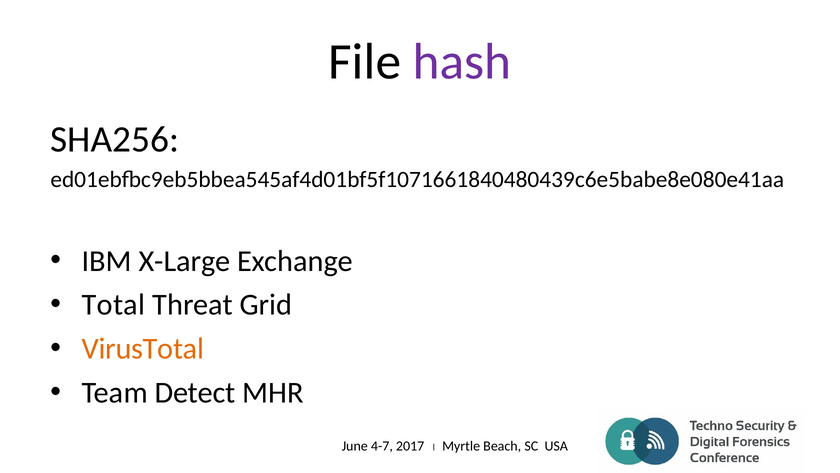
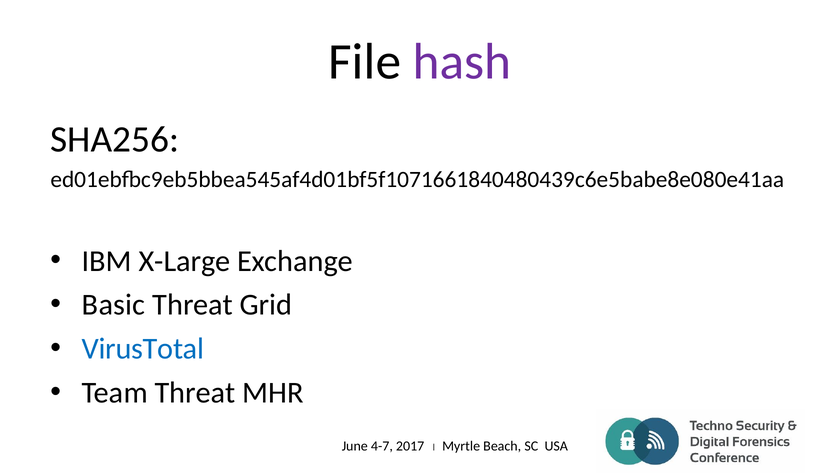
Total: Total -> Basic (114, 305)
VirusTotal colour: orange -> blue (143, 348)
Team Detect: Detect -> Threat (195, 392)
